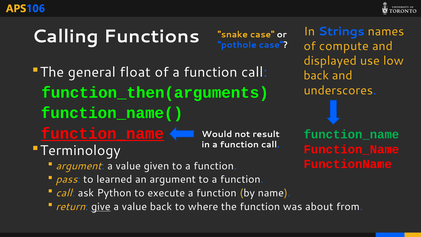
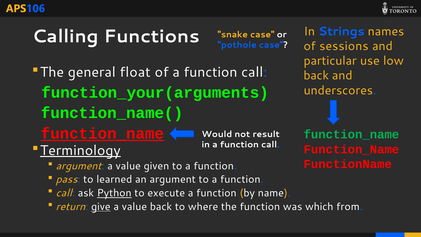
compute: compute -> sessions (344, 46)
displayed: displayed -> particular (330, 61)
function_then(arguments: function_then(arguments -> function_your(arguments (155, 93)
Terminology underline: none -> present (80, 150)
Python underline: none -> present (114, 193)
about: about -> which (319, 206)
